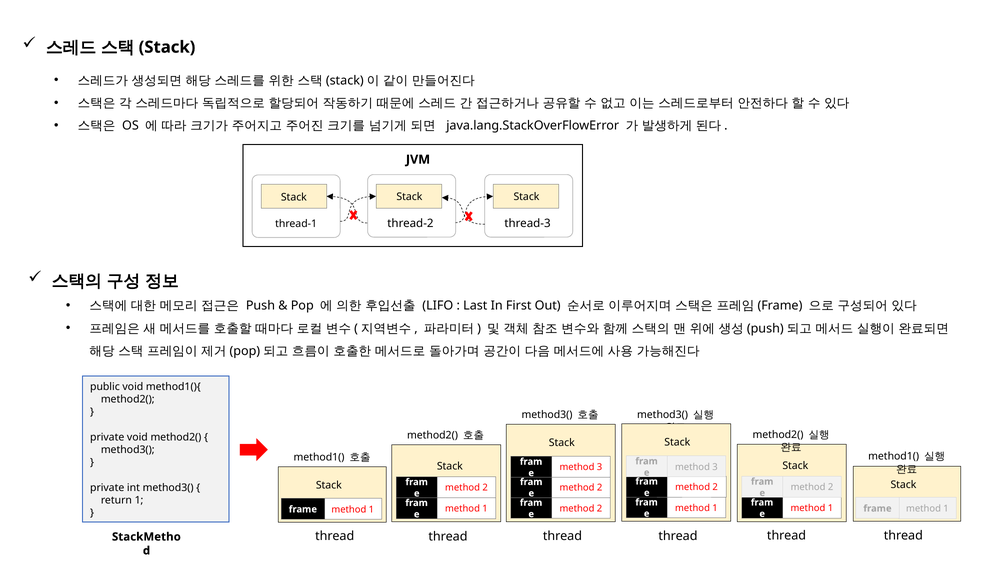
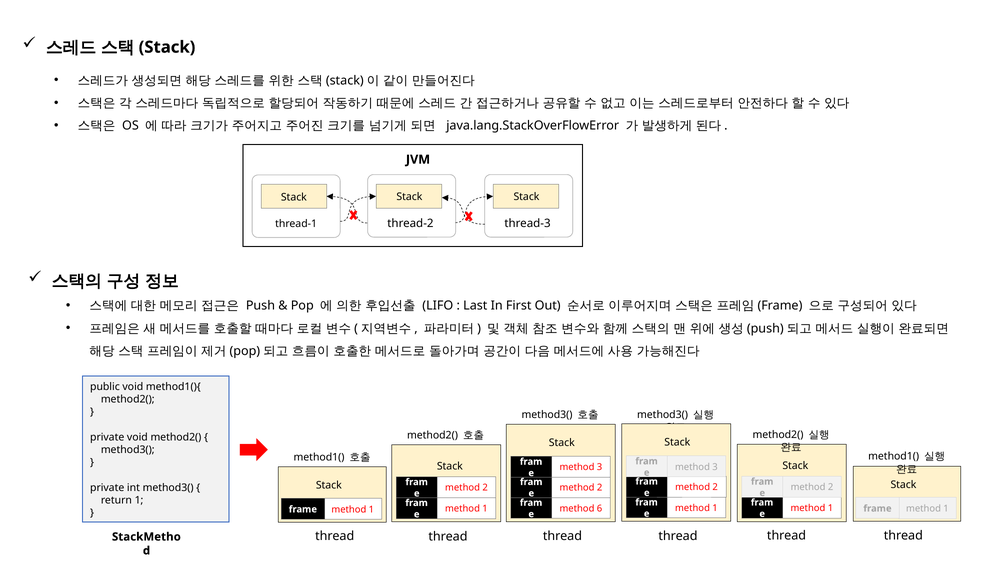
2: 2 -> 6 (599, 508)
